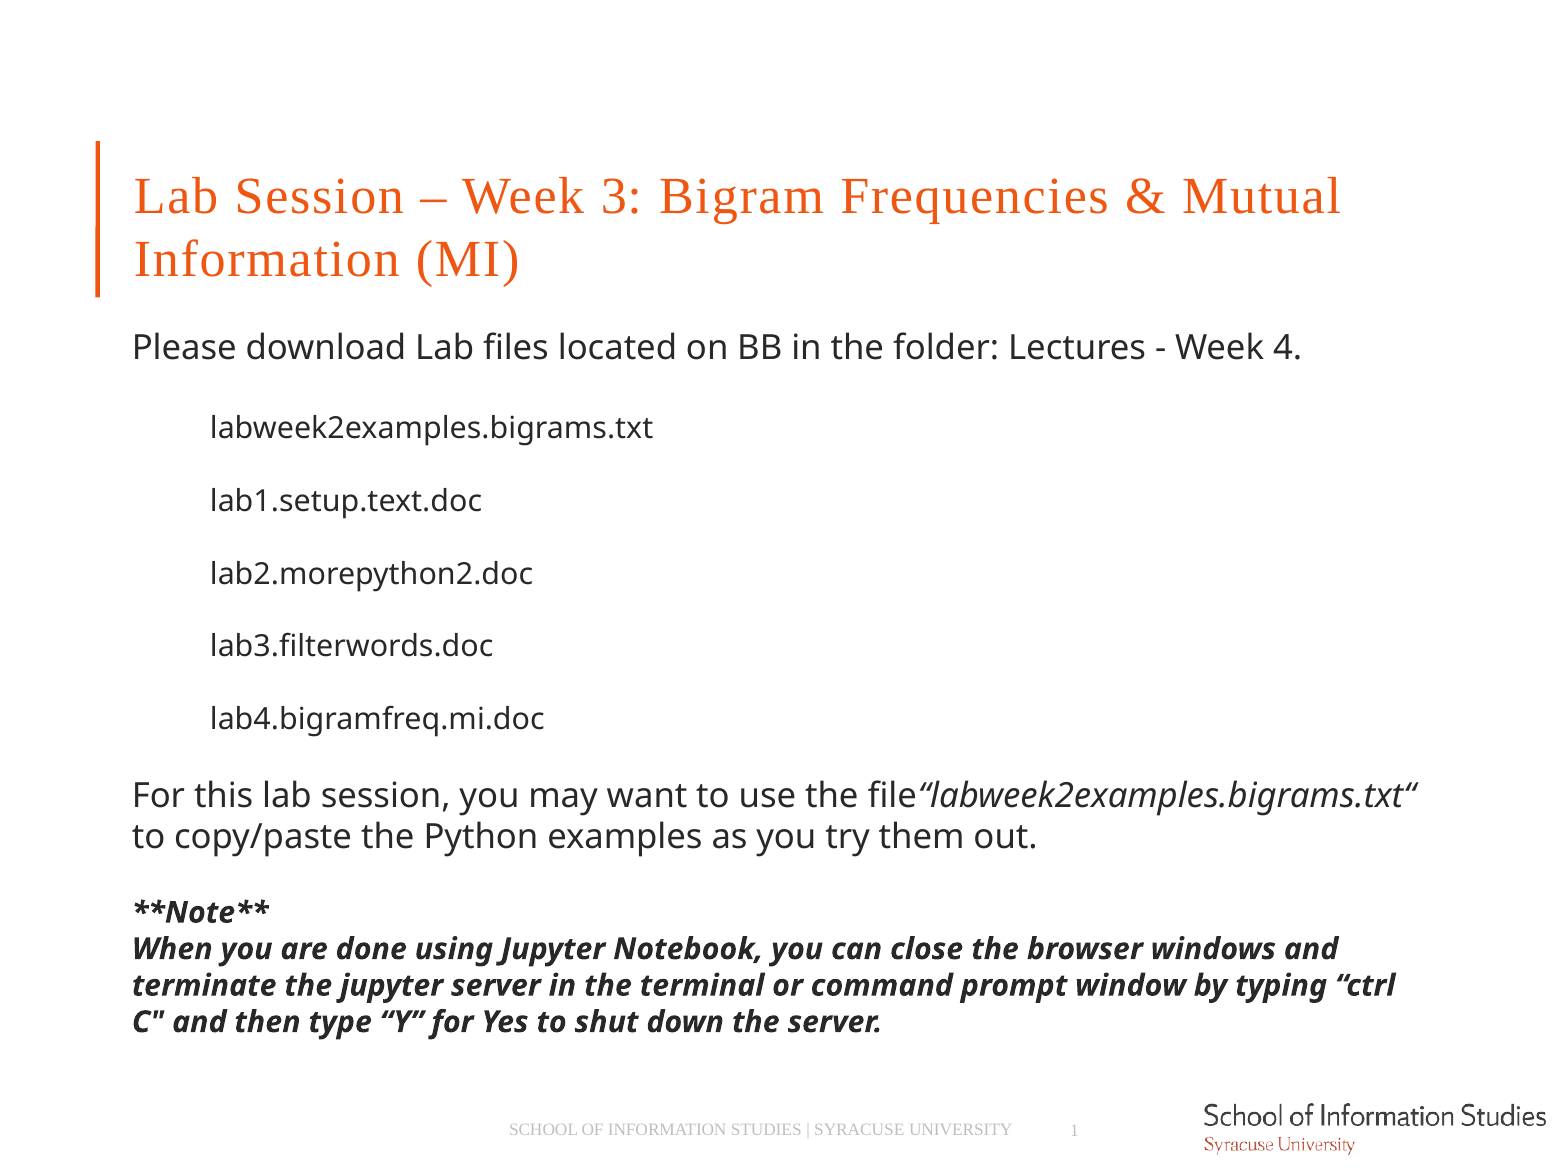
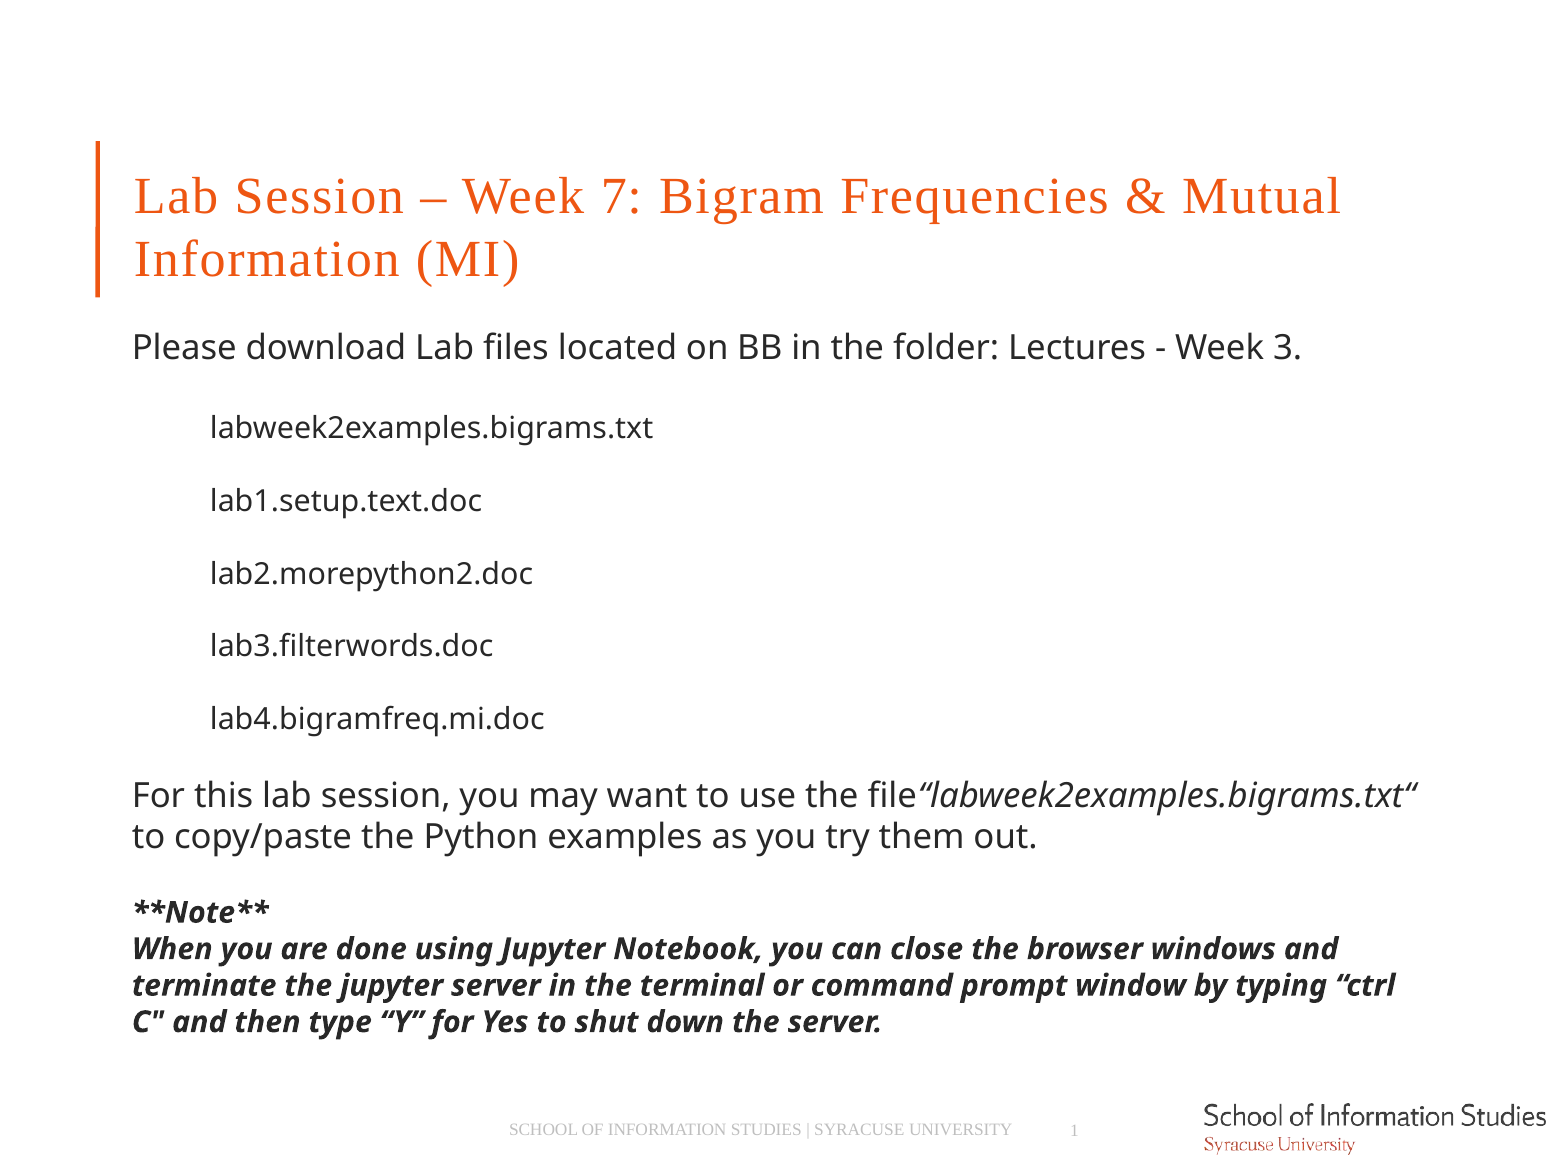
3: 3 -> 7 (621, 197)
4: 4 -> 3 (1288, 348)
